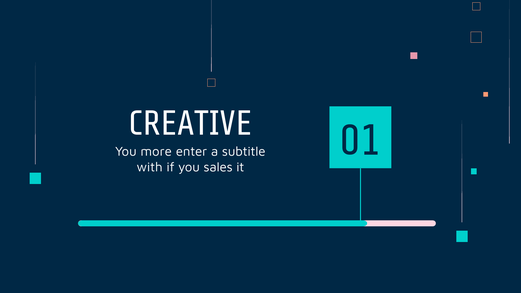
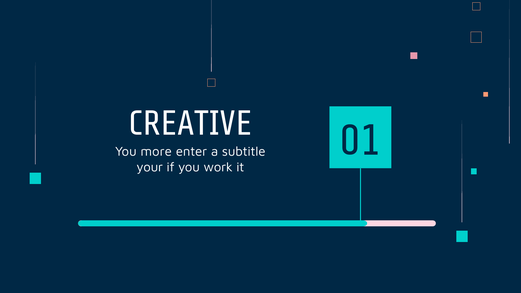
with: with -> your (150, 167)
sales: sales -> work (218, 167)
